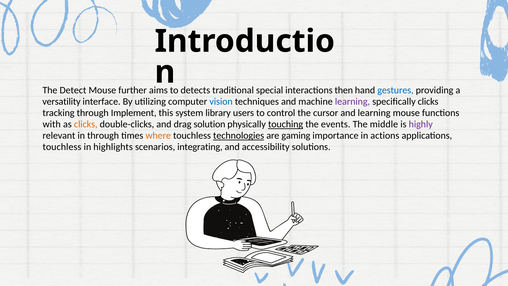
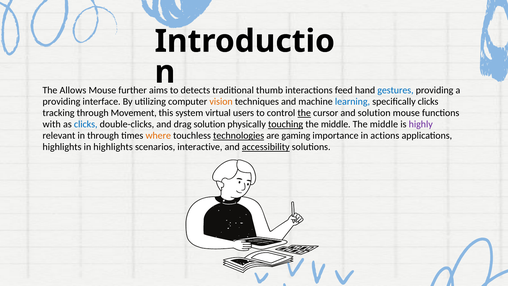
Detect: Detect -> Allows (73, 90)
special: special -> thumb (270, 90)
then: then -> feed (344, 90)
versatility: versatility -> providing (61, 102)
vision colour: blue -> orange (221, 102)
learning colour: purple -> blue (352, 102)
Implement: Implement -> Movement (134, 113)
library: library -> virtual (218, 113)
the underline: none -> present (304, 113)
and learning: learning -> solution (374, 113)
clicks colour: orange -> blue (86, 124)
events: events -> middle (336, 124)
touchless: touchless -> highlights (62, 147)
integrating: integrating -> interactive (200, 147)
accessibility underline: none -> present (266, 147)
